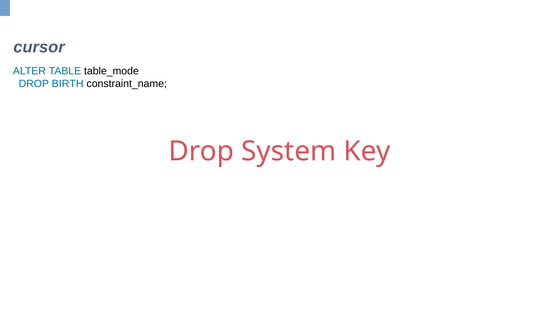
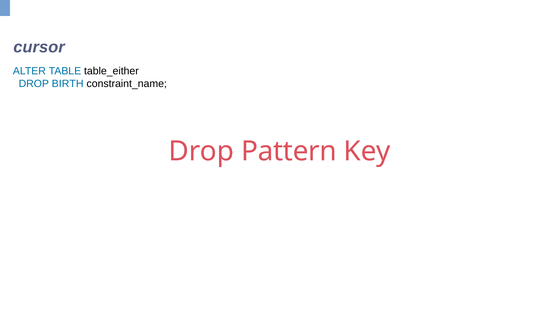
table_mode: table_mode -> table_either (111, 71)
System: System -> Pattern (289, 152)
